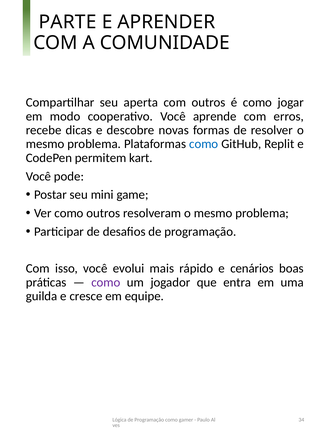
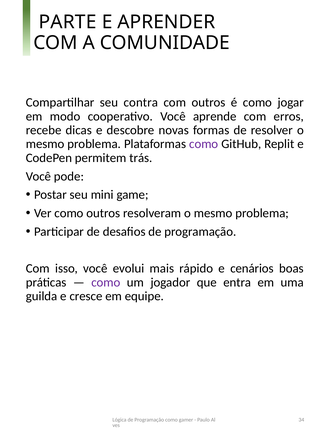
aperta: aperta -> contra (141, 102)
como colour: blue -> purple (204, 144)
kart: kart -> trás (141, 158)
